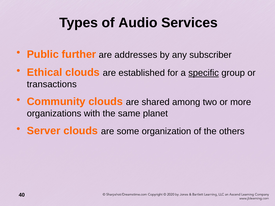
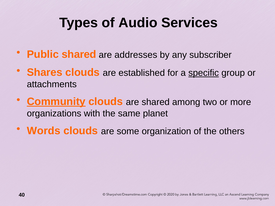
Public further: further -> shared (79, 54)
Ethical: Ethical -> Shares (45, 73)
transactions: transactions -> attachments (52, 84)
Community underline: none -> present (56, 102)
Server: Server -> Words (44, 131)
